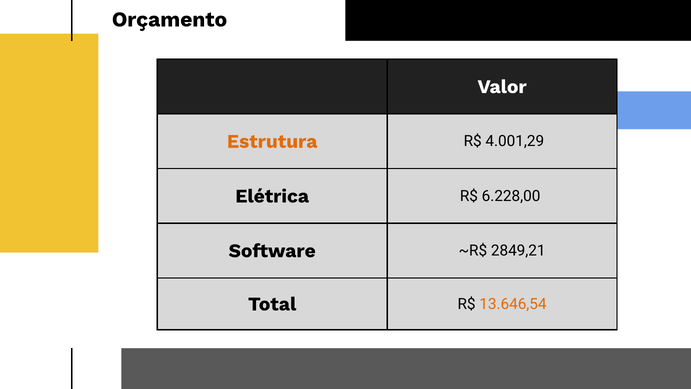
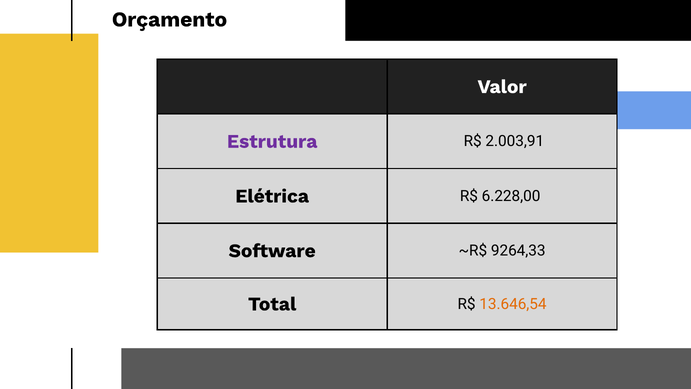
Estrutura colour: orange -> purple (272, 141)
4.001,29: 4.001,29 -> 2.003,91 (515, 141)
2849,21: 2849,21 -> 9264,33 (518, 251)
